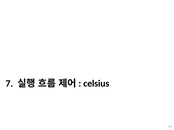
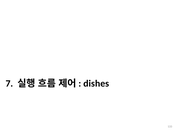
celsius: celsius -> dishes (96, 84)
